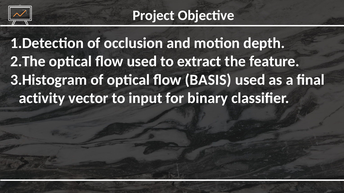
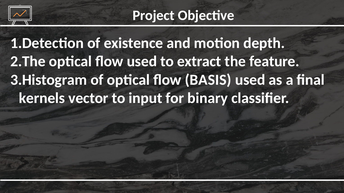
occlusion: occlusion -> existence (133, 43)
activity: activity -> kernels (42, 98)
